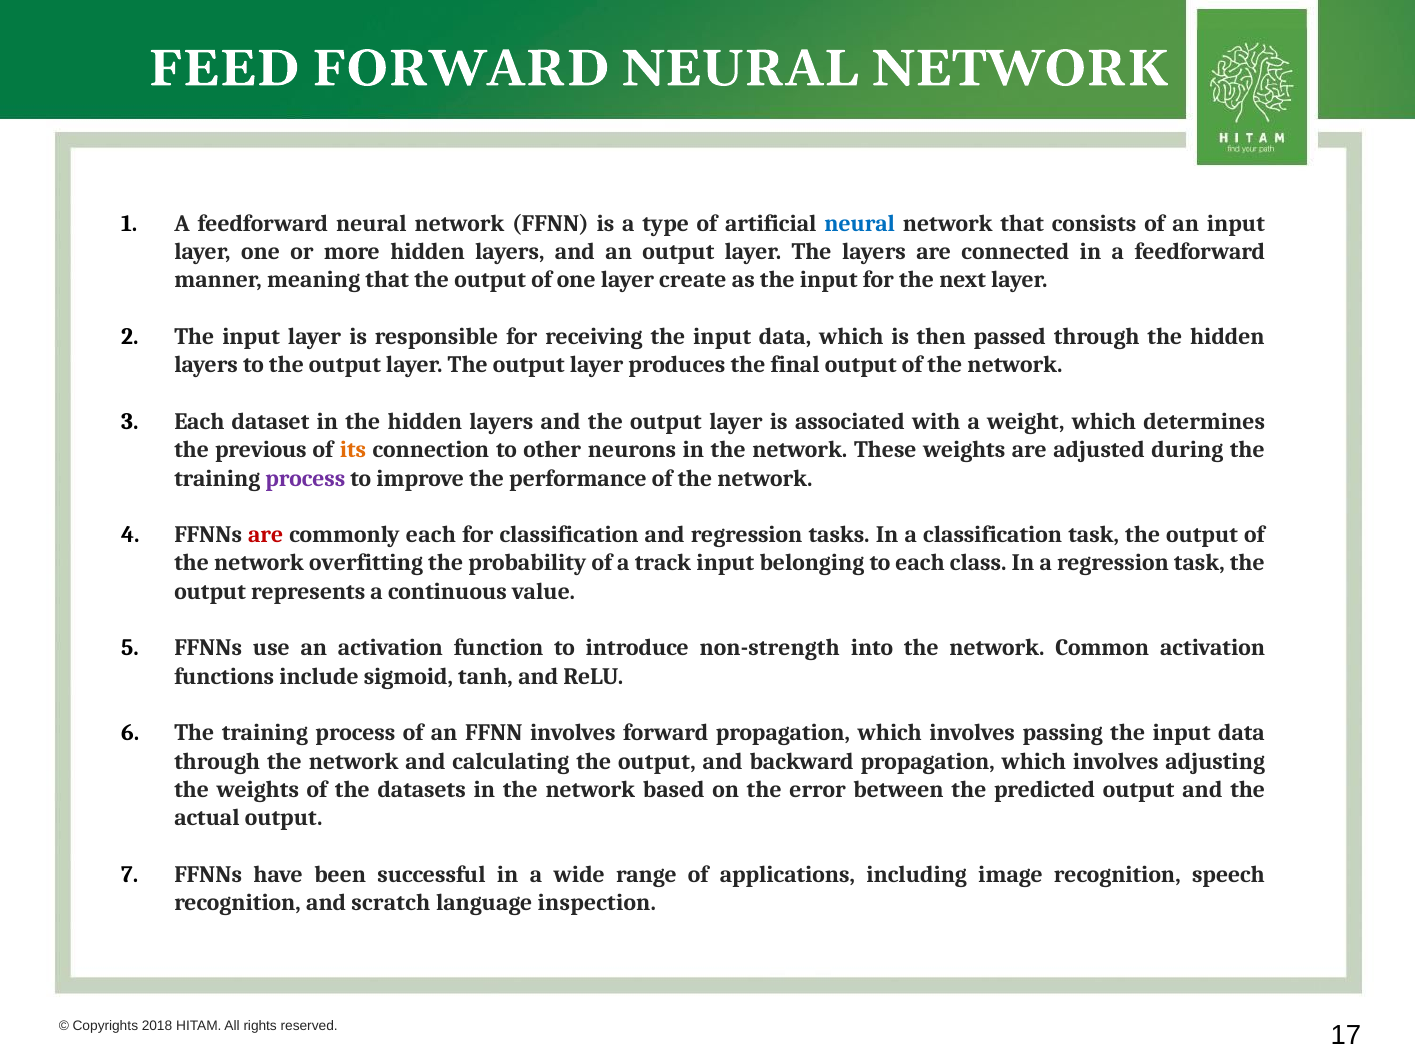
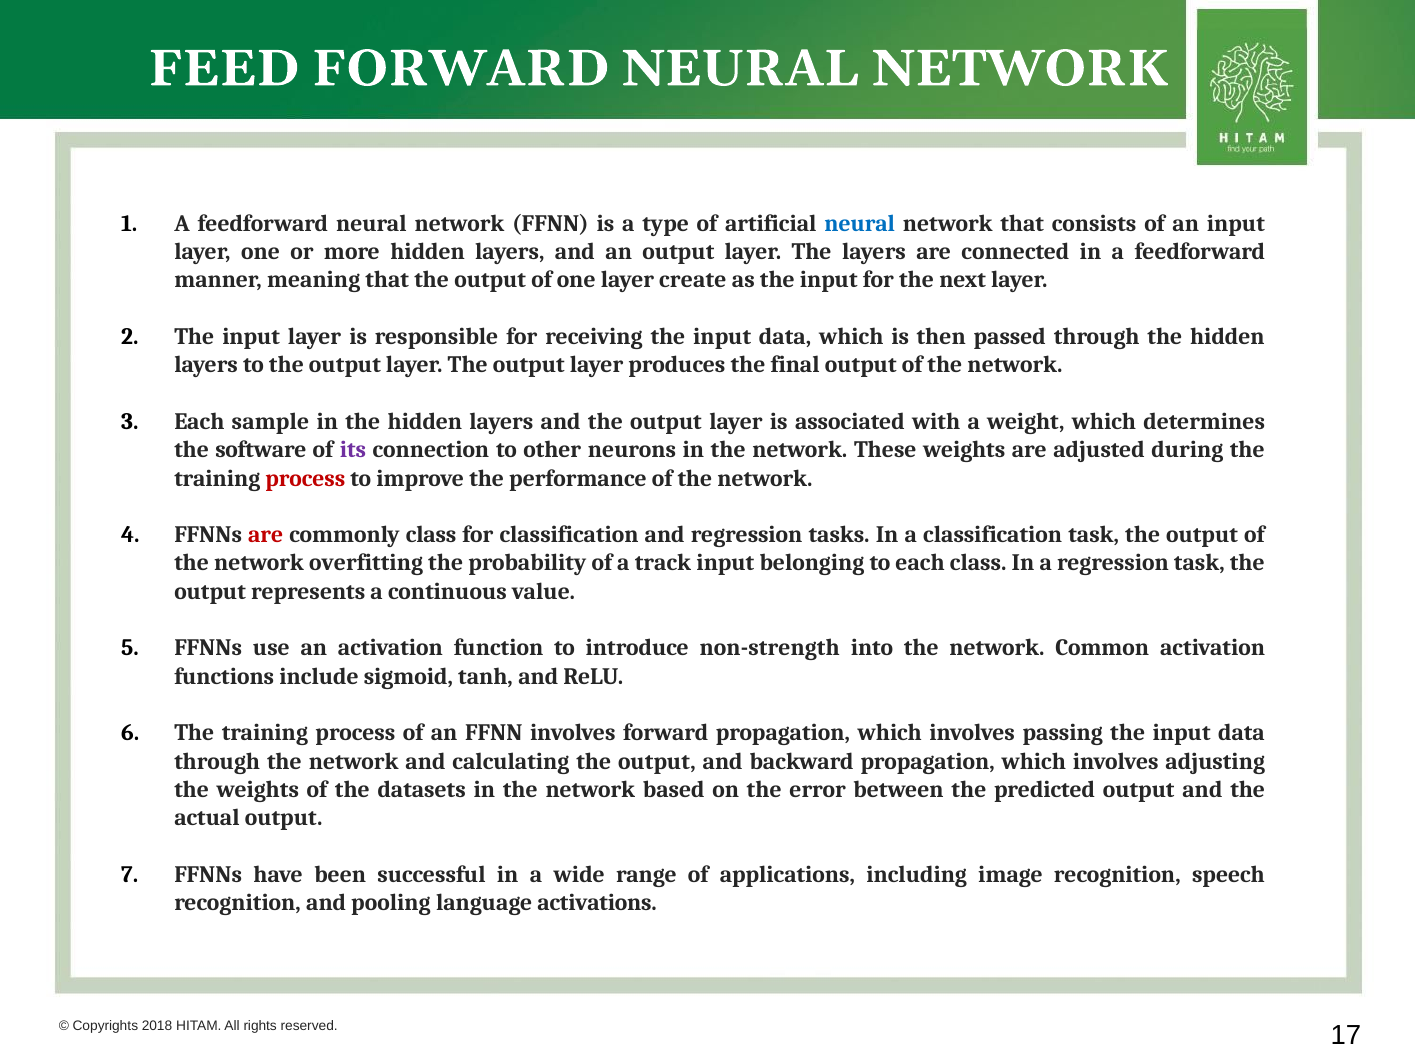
dataset: dataset -> sample (270, 421)
previous: previous -> software (261, 450)
its colour: orange -> purple (353, 450)
process colour: purple -> red (305, 478)
commonly each: each -> class (431, 534)
scratch: scratch -> pooling (391, 902)
inspection: inspection -> activations (597, 902)
